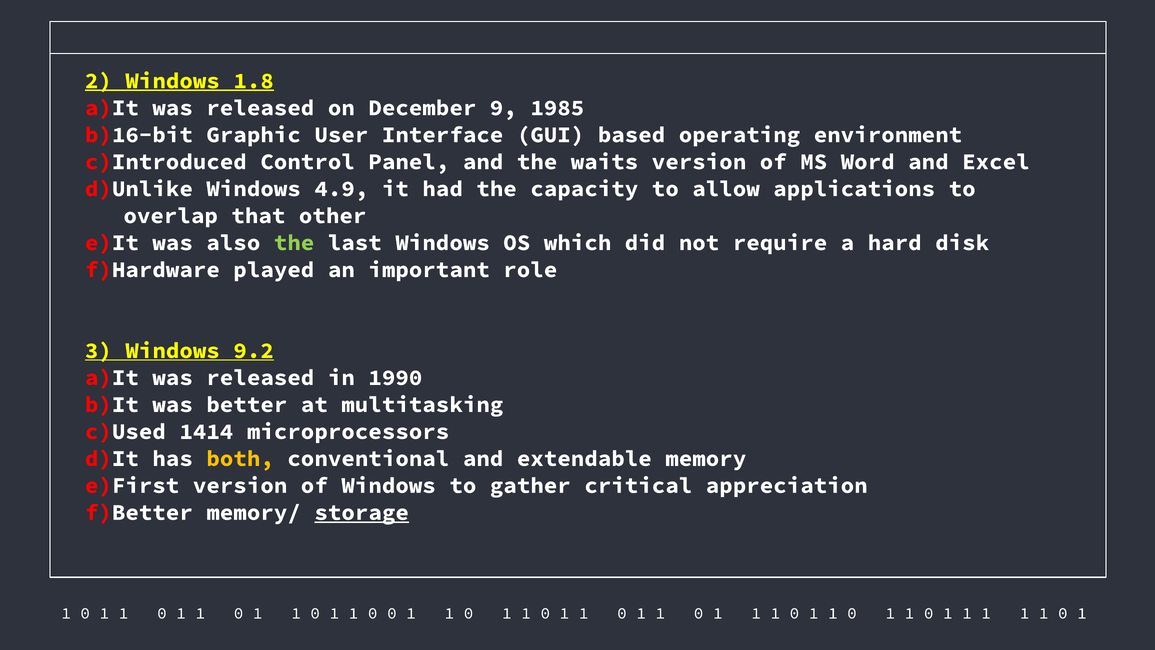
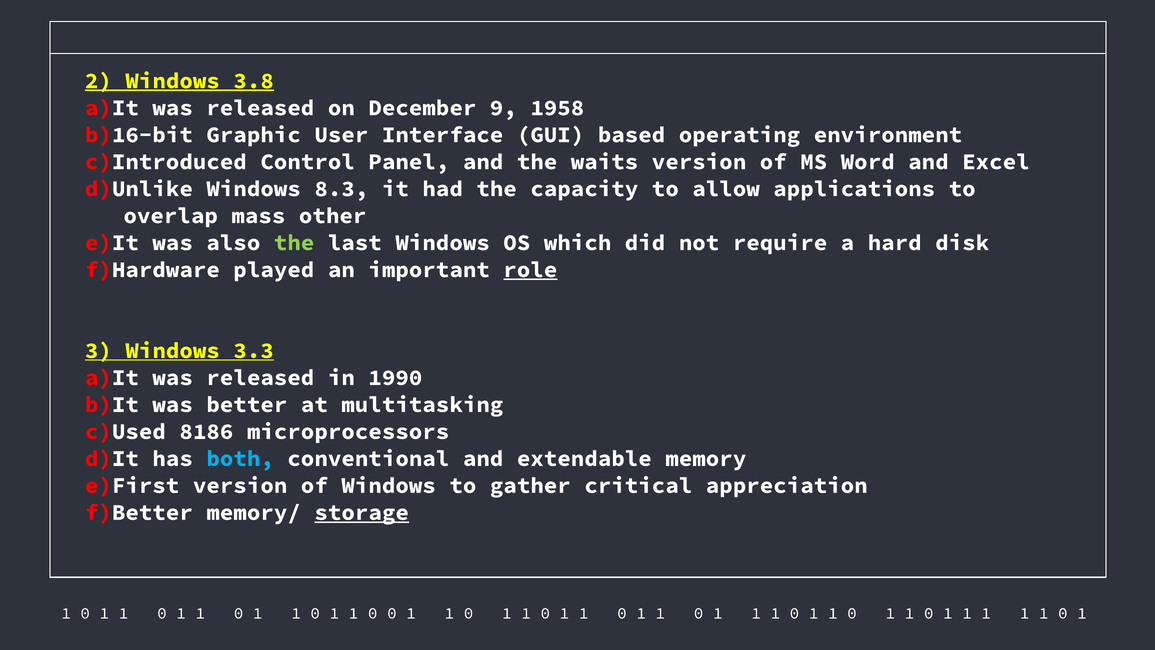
1.8: 1.8 -> 3.8 (254, 81)
1985: 1985 -> 1958 (557, 108)
4.9: 4.9 -> 8.3 (341, 189)
that: that -> mass (258, 216)
role underline: none -> present (530, 270)
9.2: 9.2 -> 3.3 (254, 350)
1414: 1414 -> 8186 (206, 431)
both colour: yellow -> light blue (240, 458)
